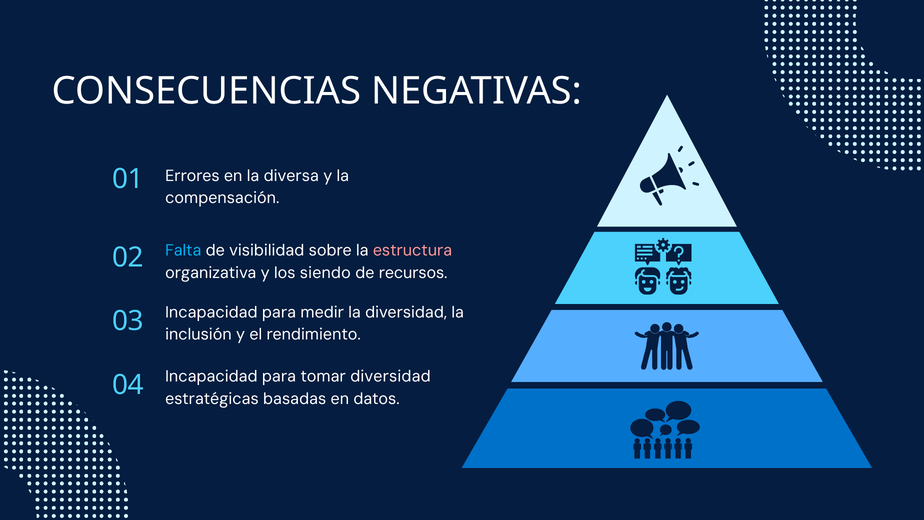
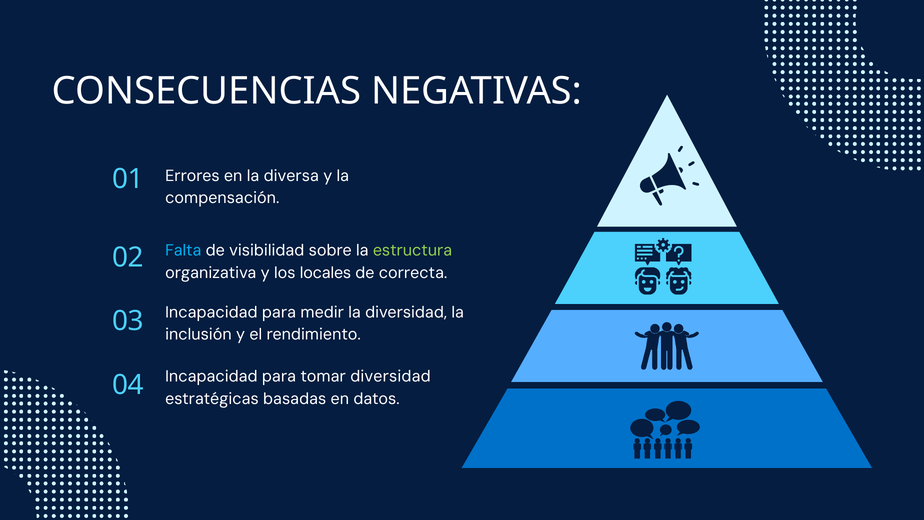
estructura colour: pink -> light green (413, 250)
siendo: siendo -> locales (325, 273)
recursos: recursos -> correcta (413, 273)
